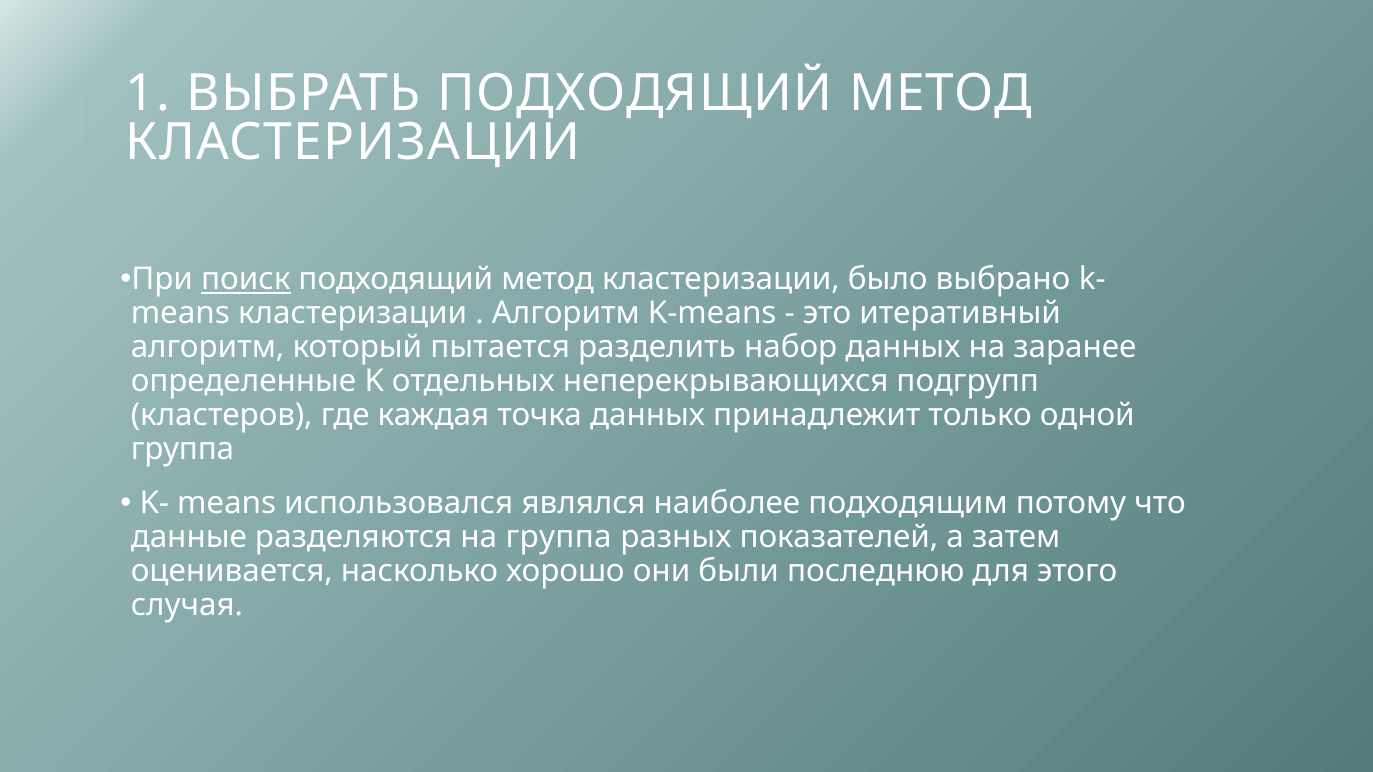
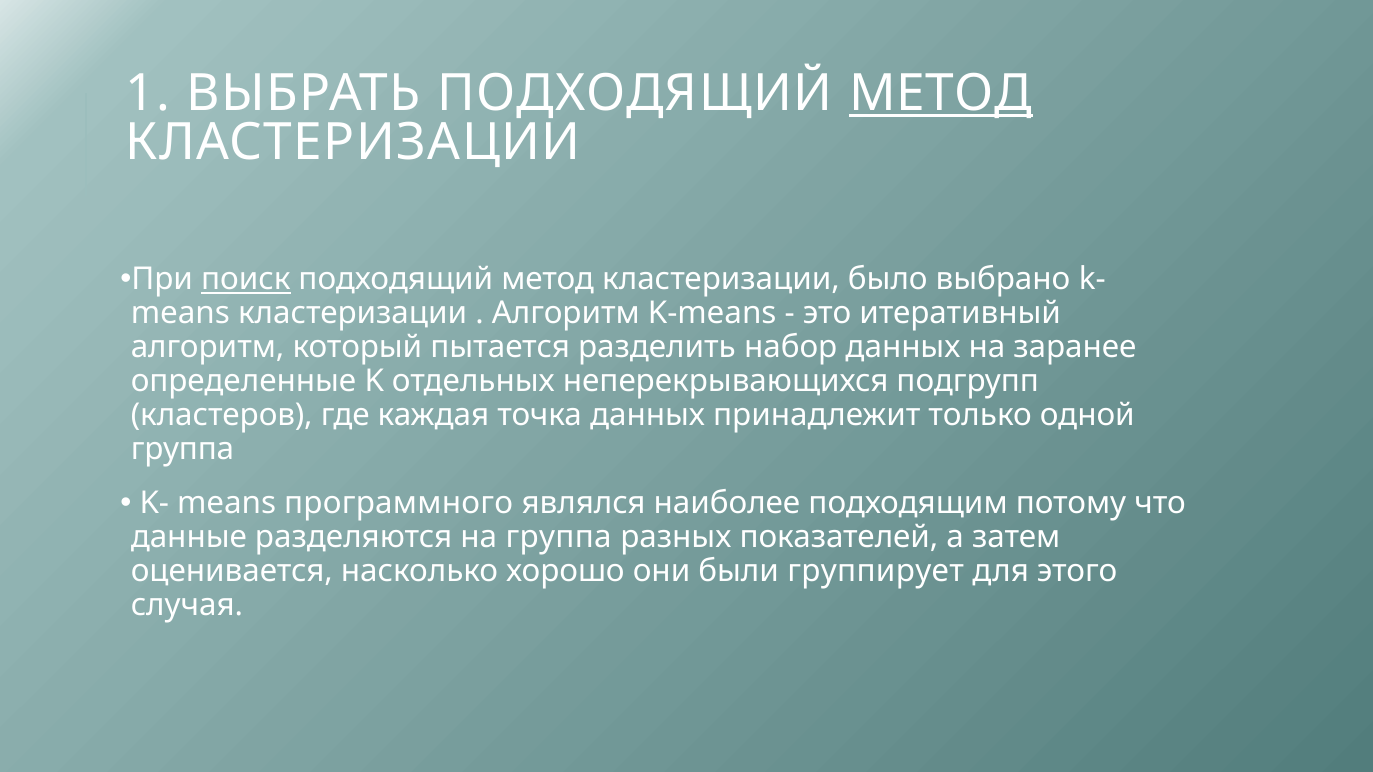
МЕТОД underline: none -> present (941, 94)
использовался: использовался -> программного (399, 503)
последнюю: последнюю -> группирует (876, 571)
